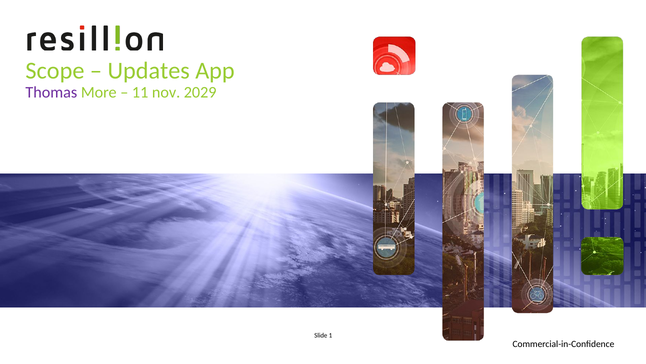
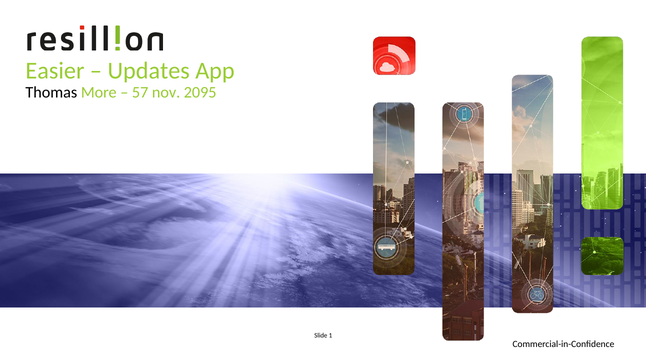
Scope: Scope -> Easier (55, 70)
Thomas colour: purple -> black (51, 92)
11: 11 -> 57 (140, 92)
2029: 2029 -> 2095 (200, 92)
